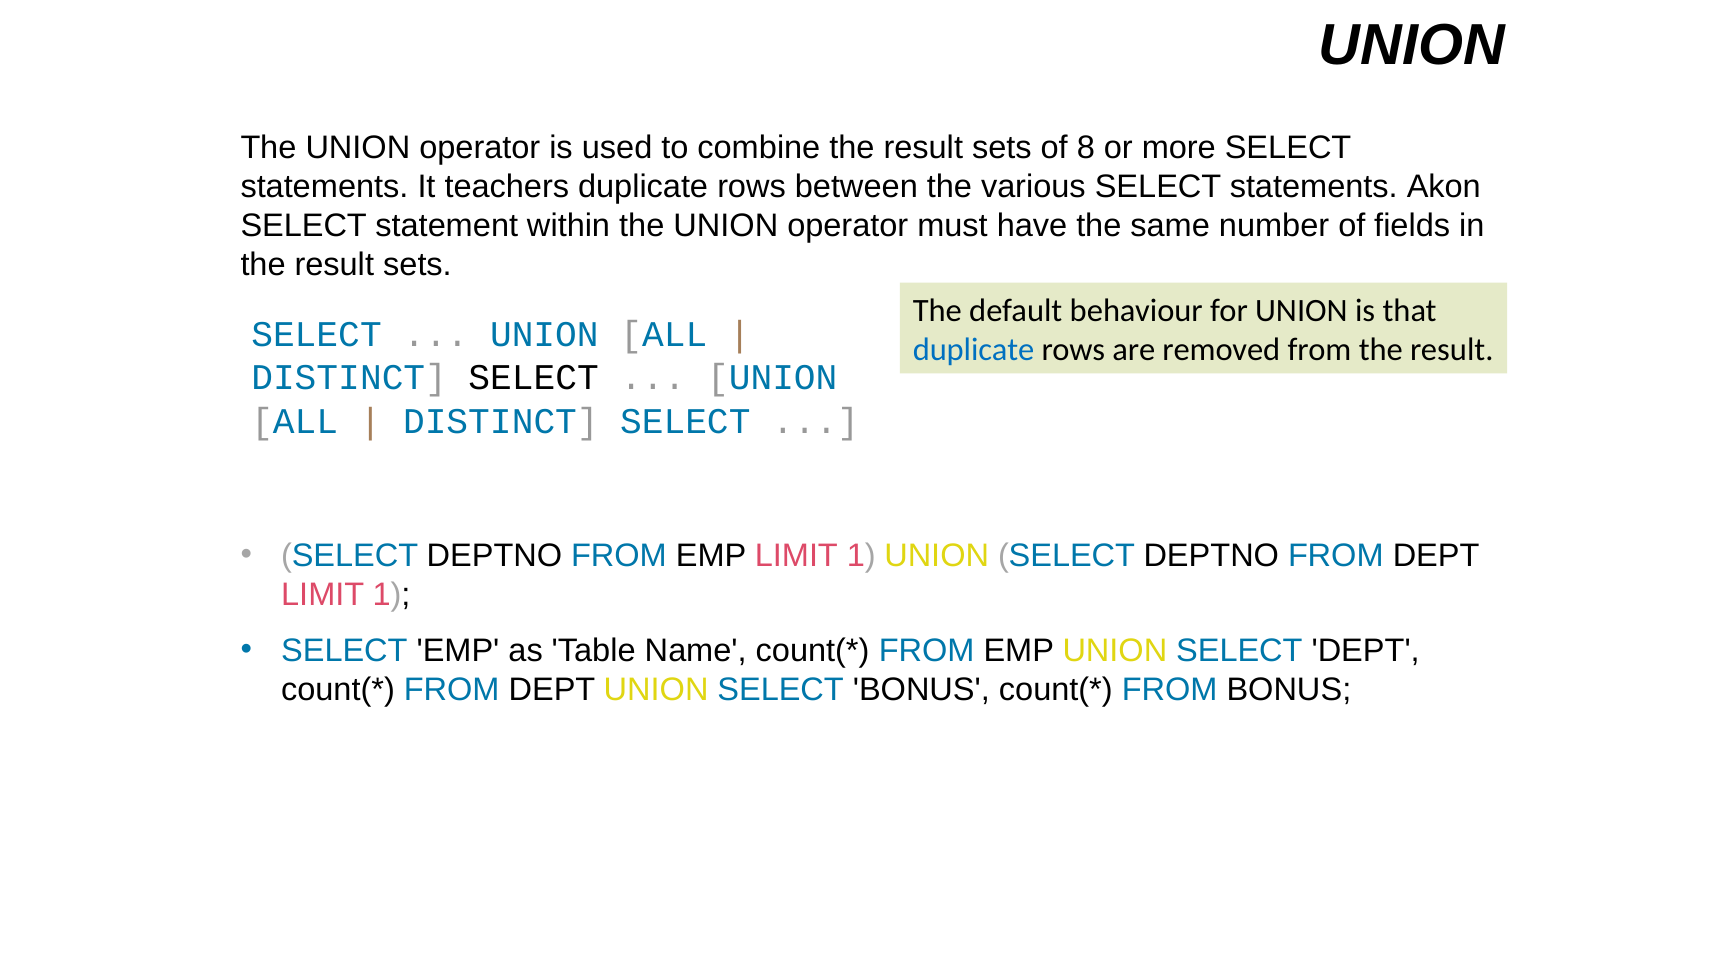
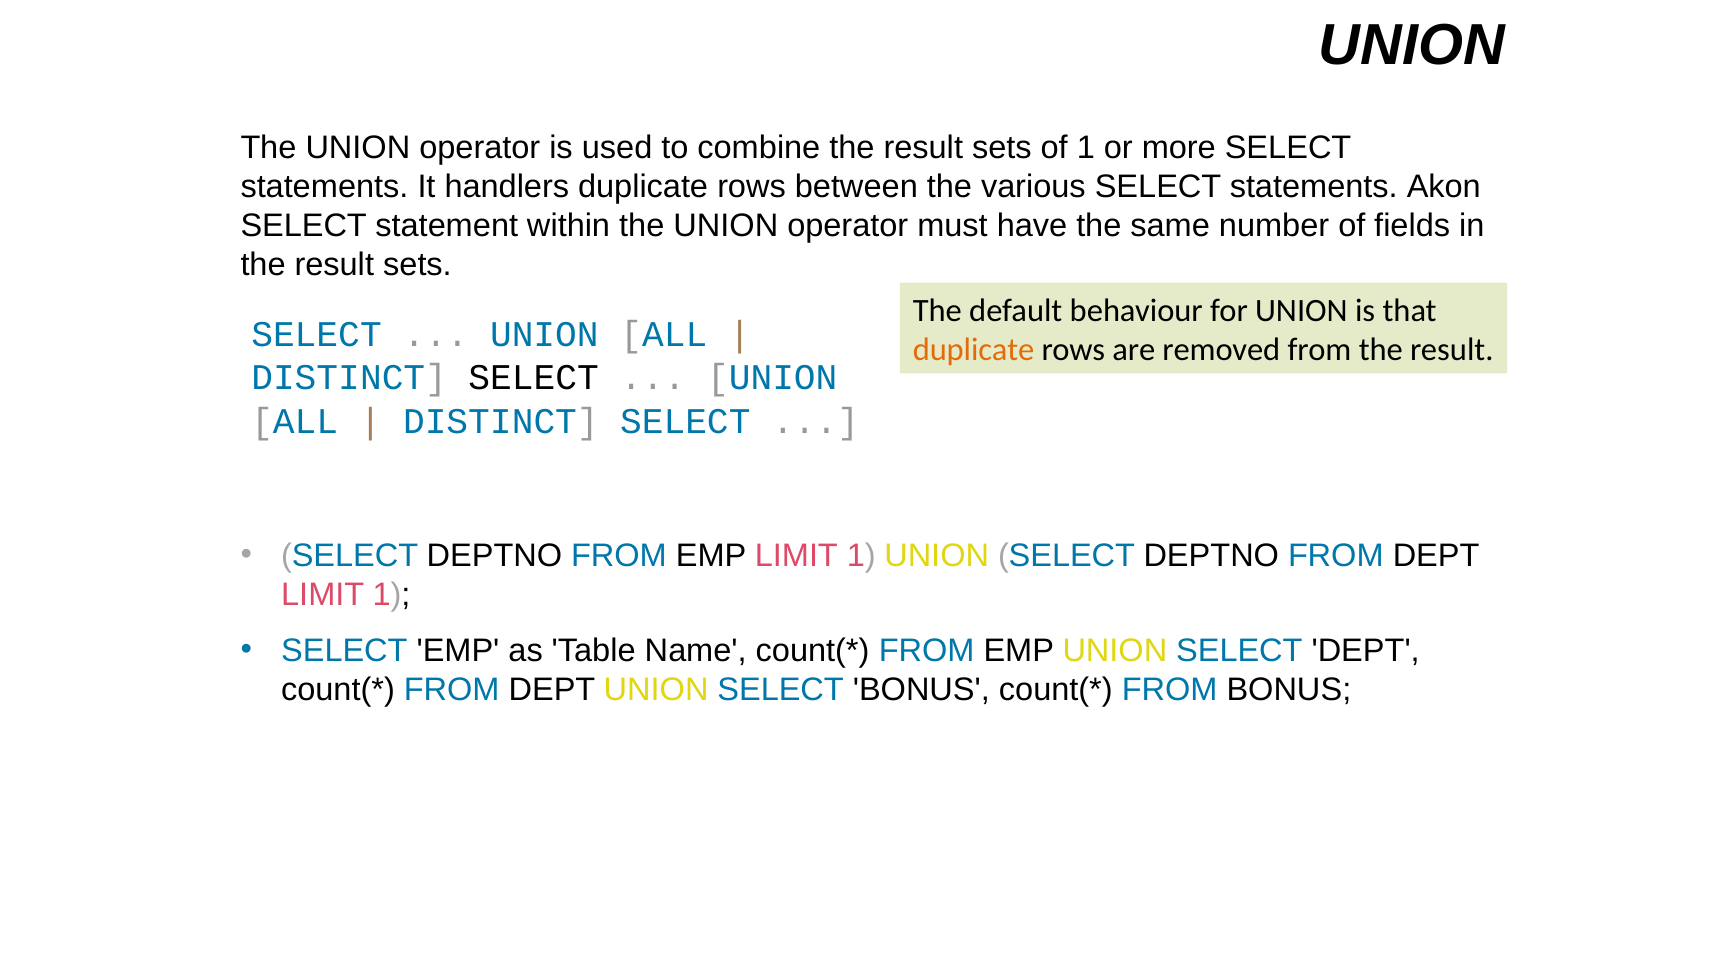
of 8: 8 -> 1 (1086, 147)
teachers: teachers -> handlers (507, 186)
duplicate colour: blue -> orange (974, 350)
